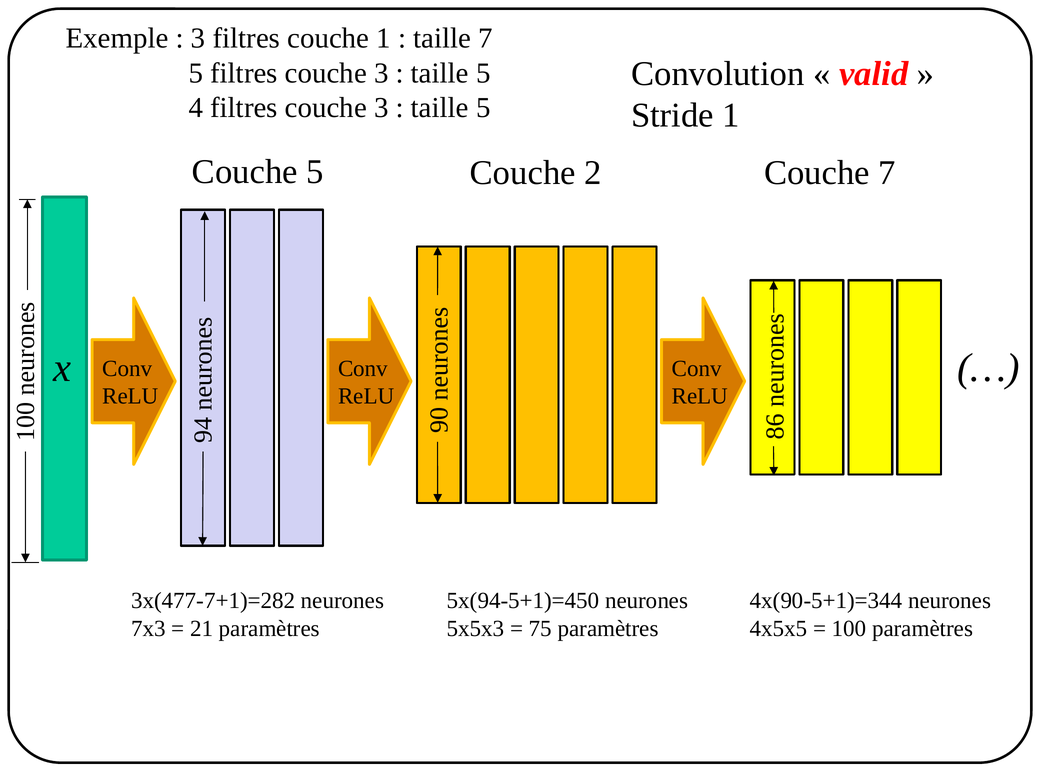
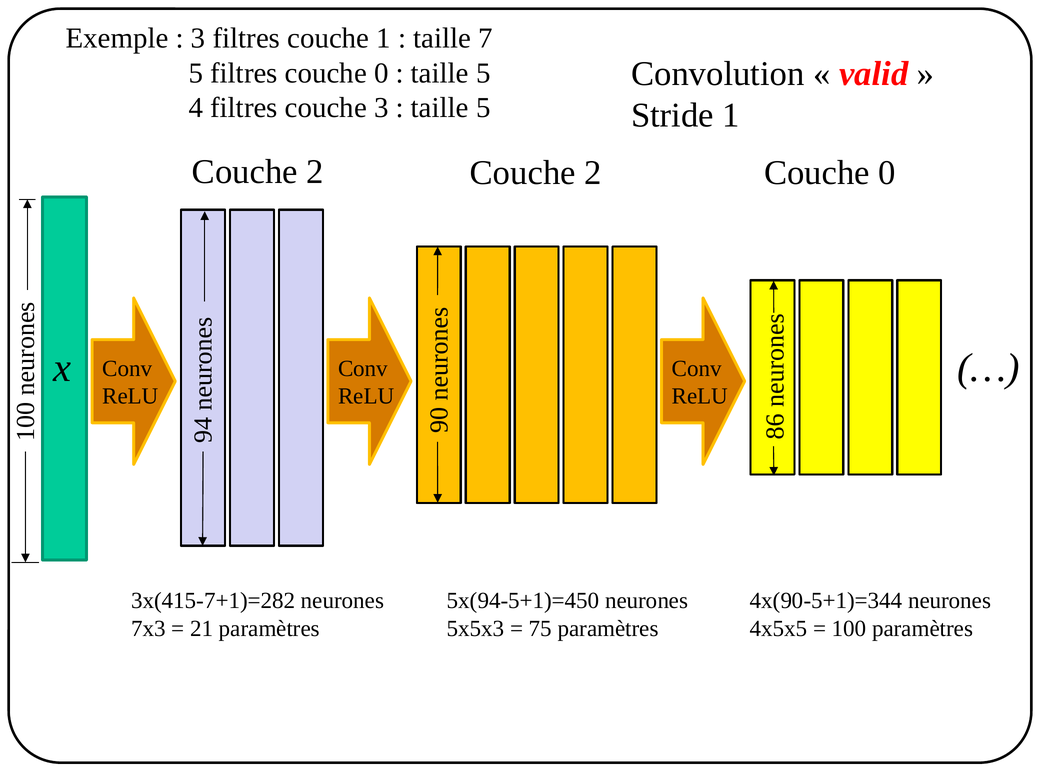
5 filtres couche 3: 3 -> 0 (381, 73)
5: 5 -> 2 (315, 172)
2 Couche 7: 7 -> 0 (887, 173)
3x(477-7+1)=282: 3x(477-7+1)=282 -> 3x(415-7+1)=282 (213, 601)
